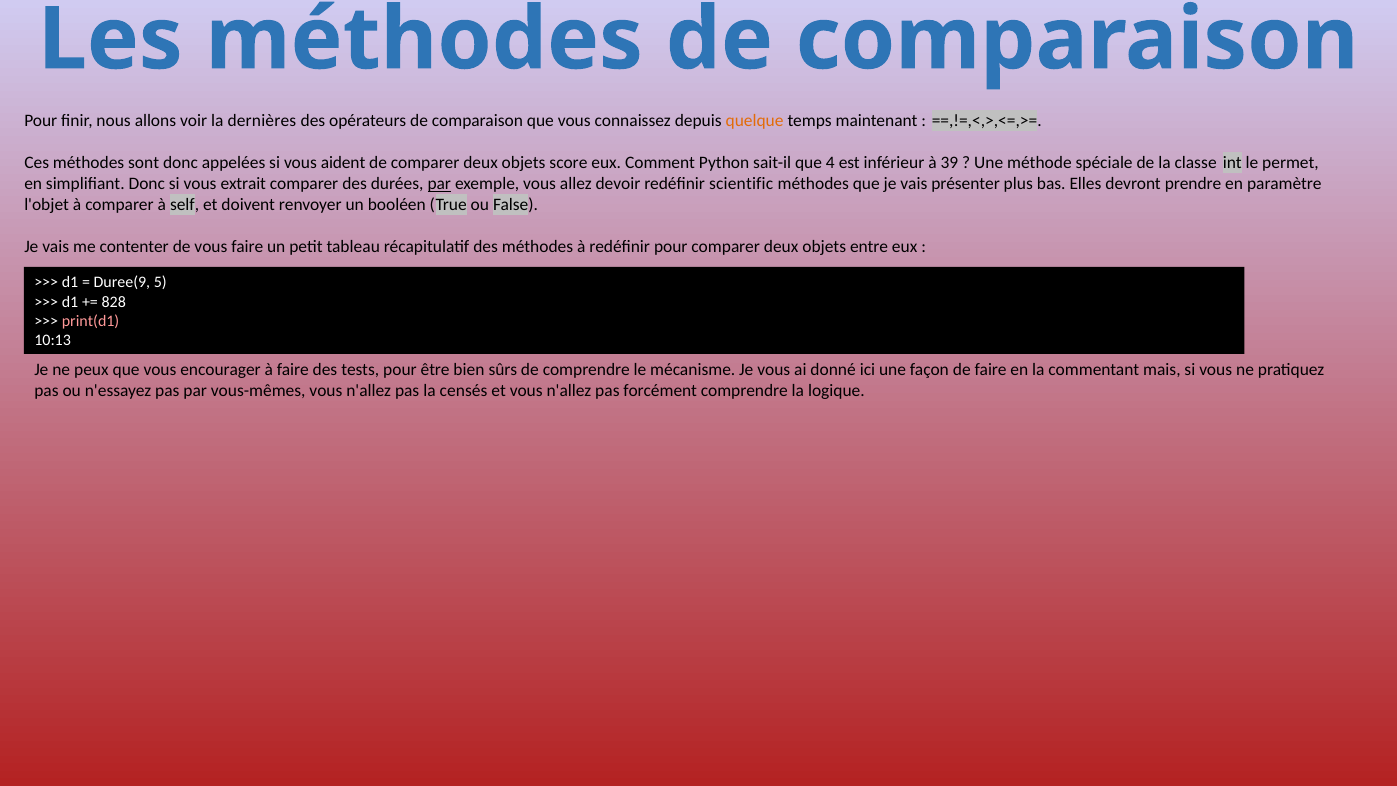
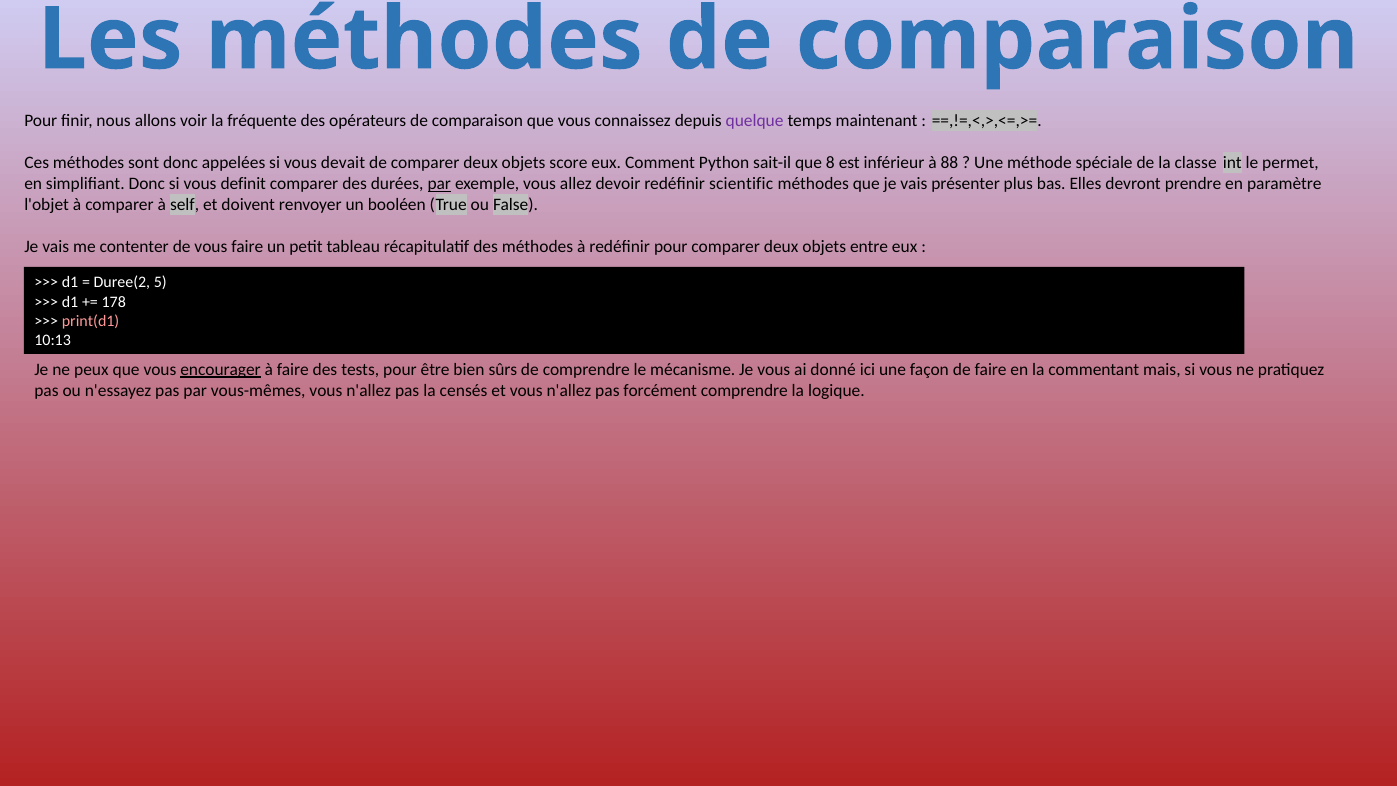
dernières: dernières -> fréquente (262, 121)
quelque colour: orange -> purple (755, 121)
aident: aident -> devait (343, 163)
4: 4 -> 8 (830, 163)
39: 39 -> 88 (949, 163)
extrait: extrait -> definit (243, 184)
Duree(9: Duree(9 -> Duree(2 (122, 283)
828: 828 -> 178 (114, 302)
encourager underline: none -> present (221, 369)
